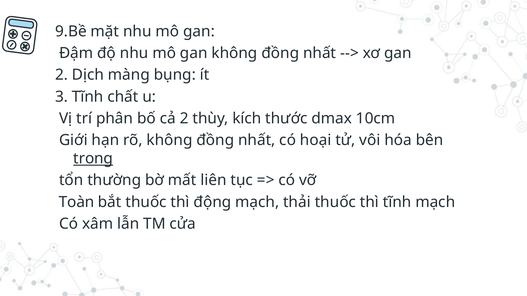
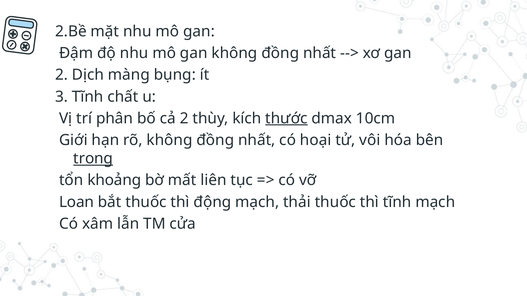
9.Bề: 9.Bề -> 2.Bề (71, 32)
thước underline: none -> present (286, 119)
thường: thường -> khoảng (114, 180)
Toàn: Toàn -> Loan (77, 202)
